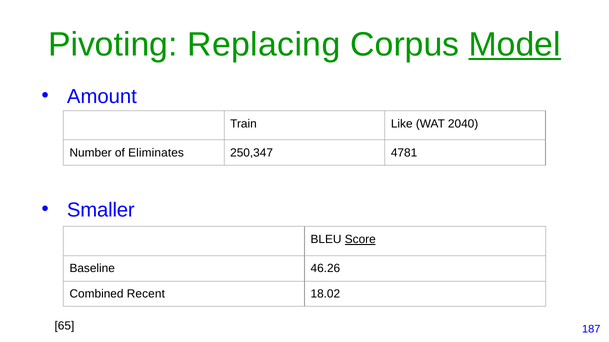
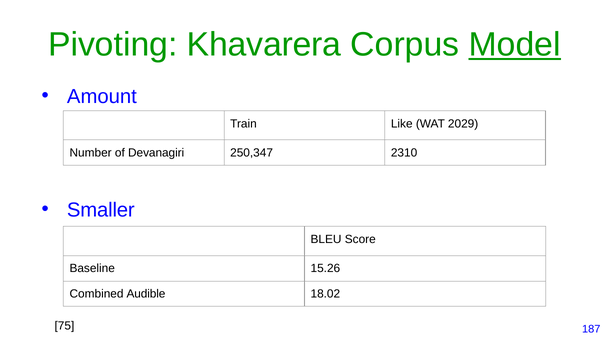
Replacing: Replacing -> Khavarera (264, 45)
2040: 2040 -> 2029 (463, 124)
Eliminates: Eliminates -> Devanagiri (156, 153)
4781: 4781 -> 2310 (404, 153)
Score underline: present -> none (360, 240)
46.26: 46.26 -> 15.26 (325, 269)
Recent: Recent -> Audible (146, 294)
65: 65 -> 75 (64, 326)
